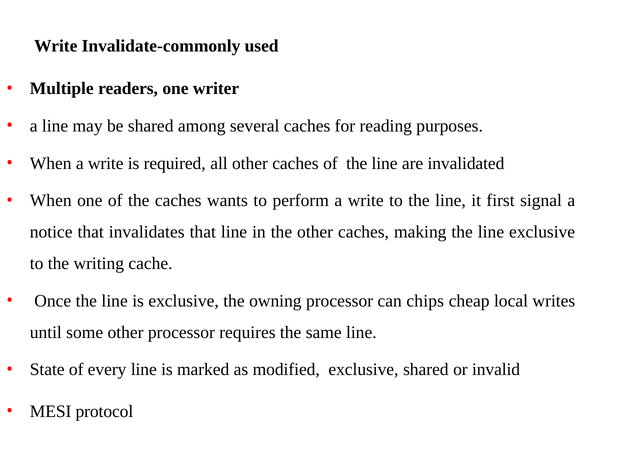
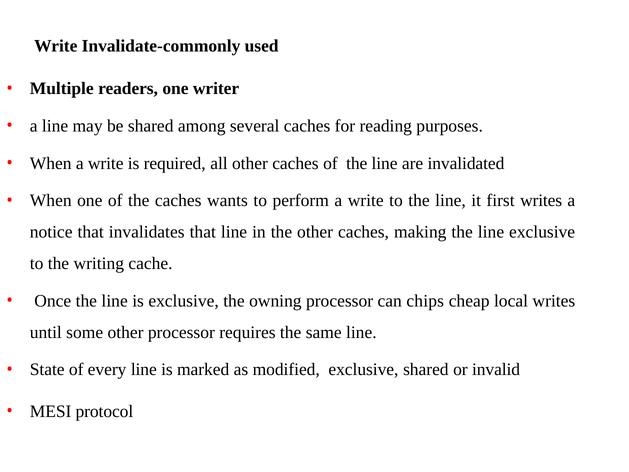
first signal: signal -> writes (541, 200)
